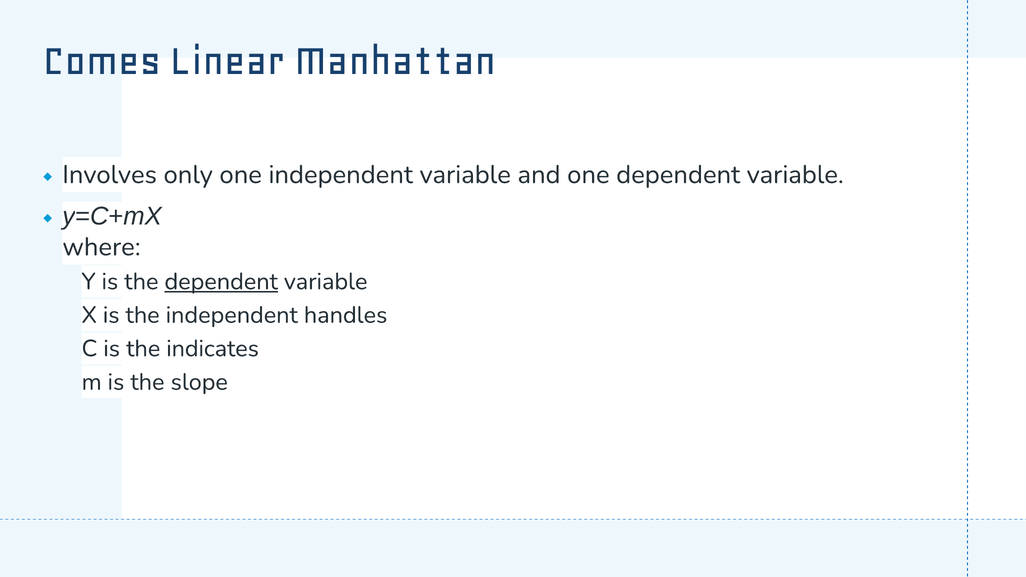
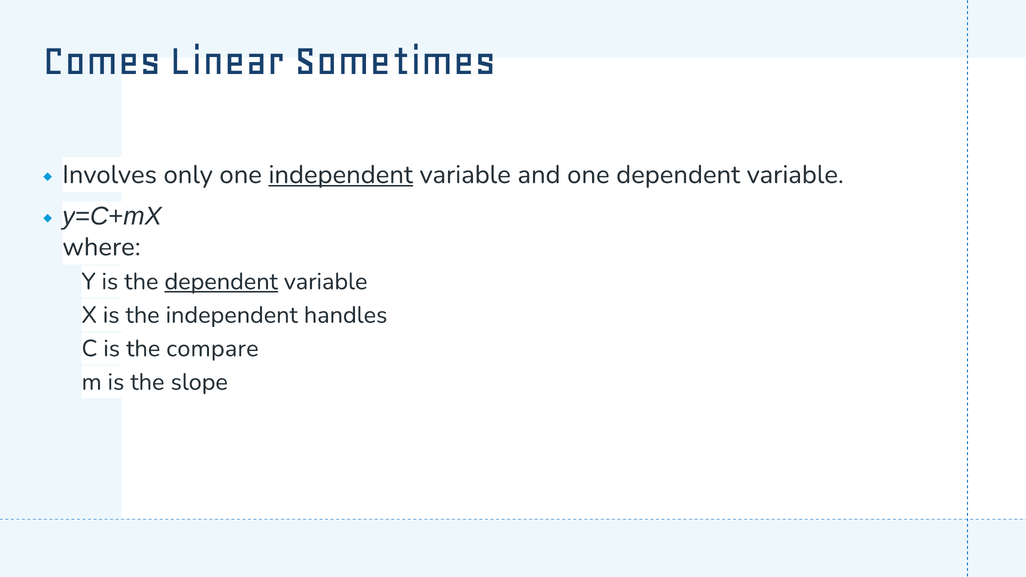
Manhattan: Manhattan -> Sometimes (396, 59)
independent underline: none -> present (341, 175)
indicates: indicates -> compare (212, 349)
